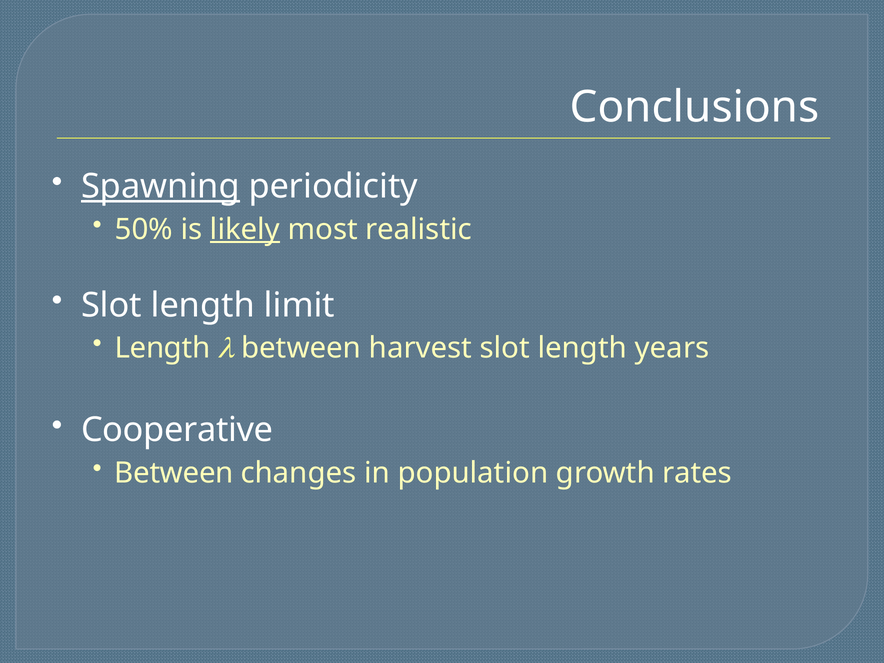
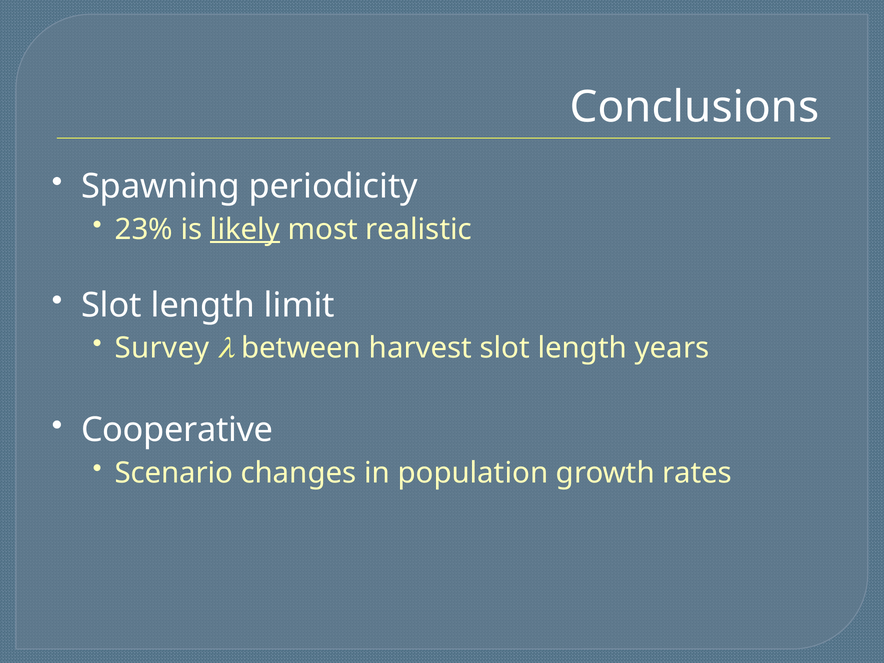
Spawning underline: present -> none (160, 186)
50%: 50% -> 23% (144, 229)
Length: Length -> Survey (162, 348)
Between: Between -> Scenario (174, 473)
